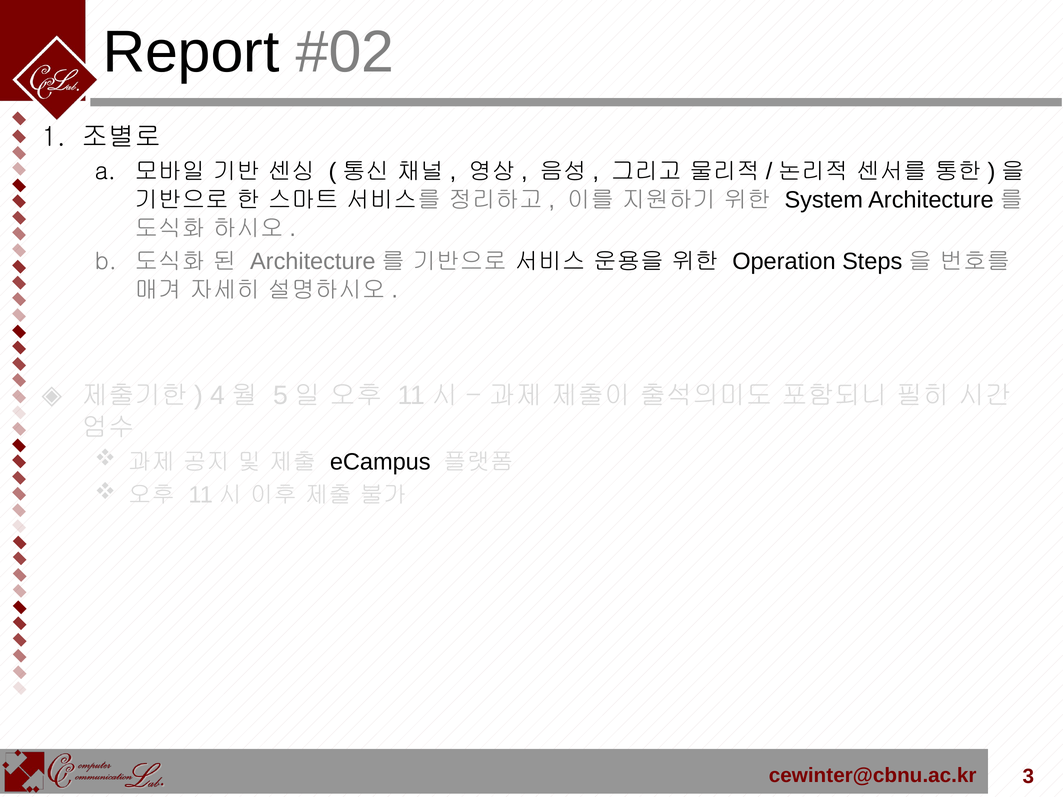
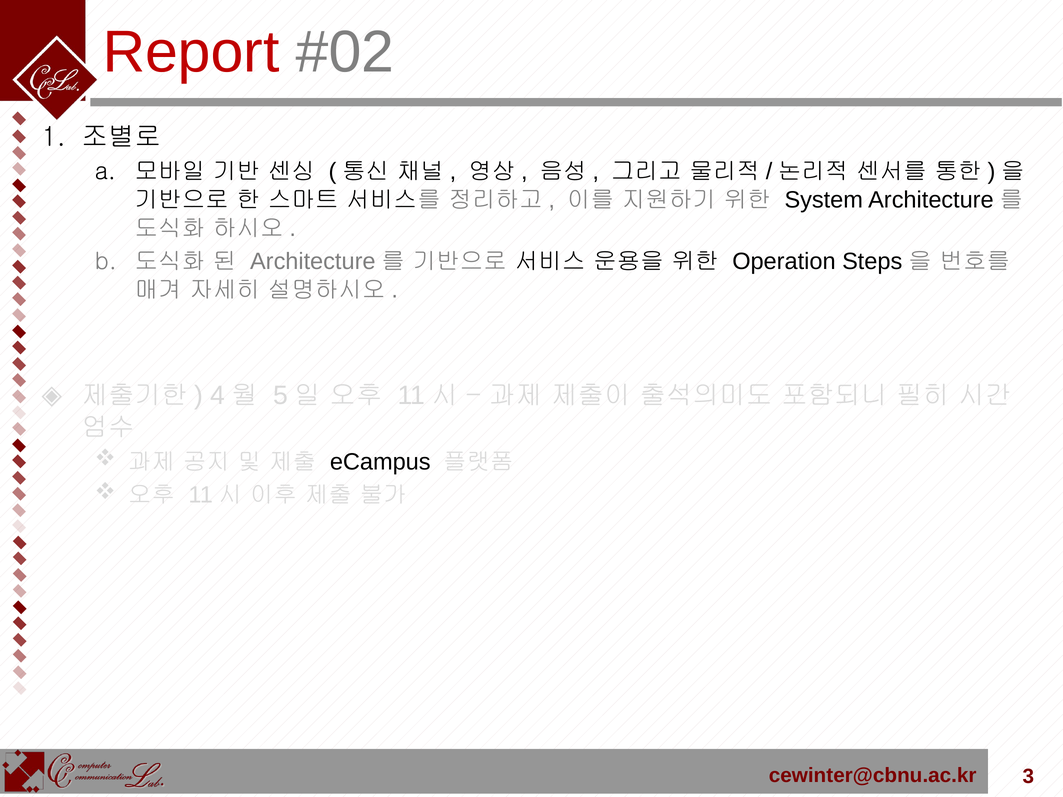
Report colour: black -> red (191, 52)
